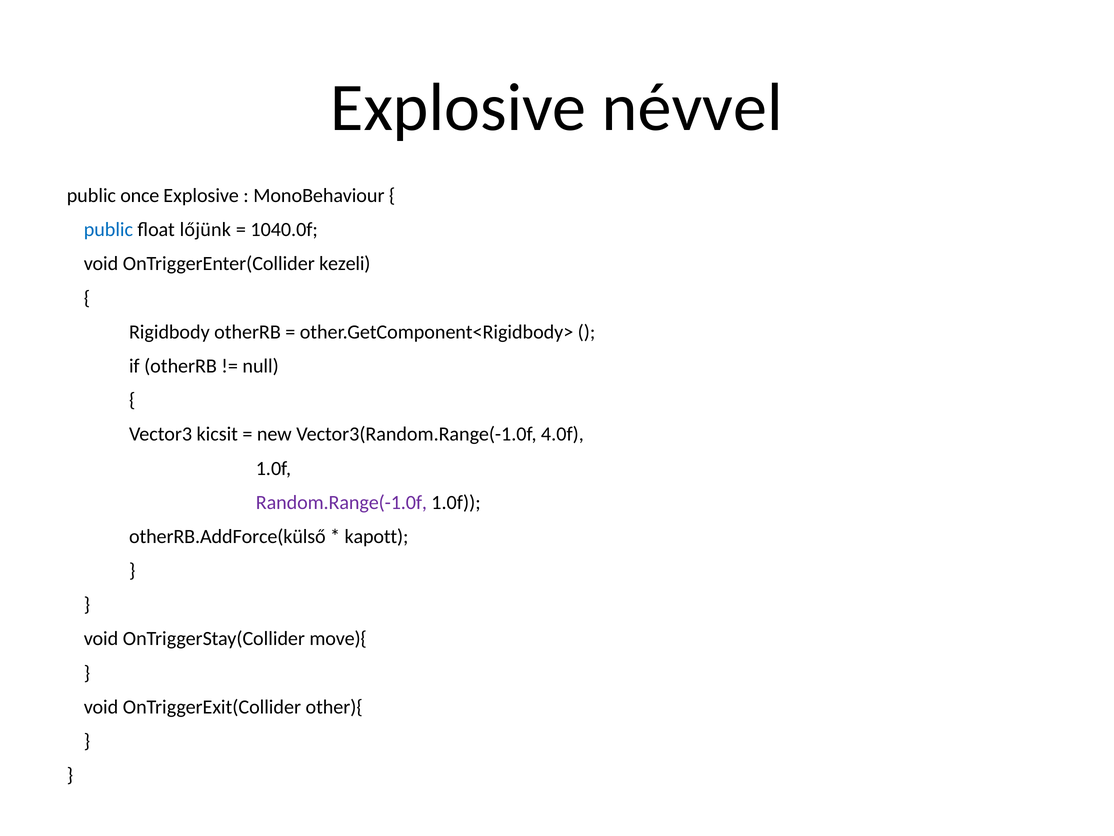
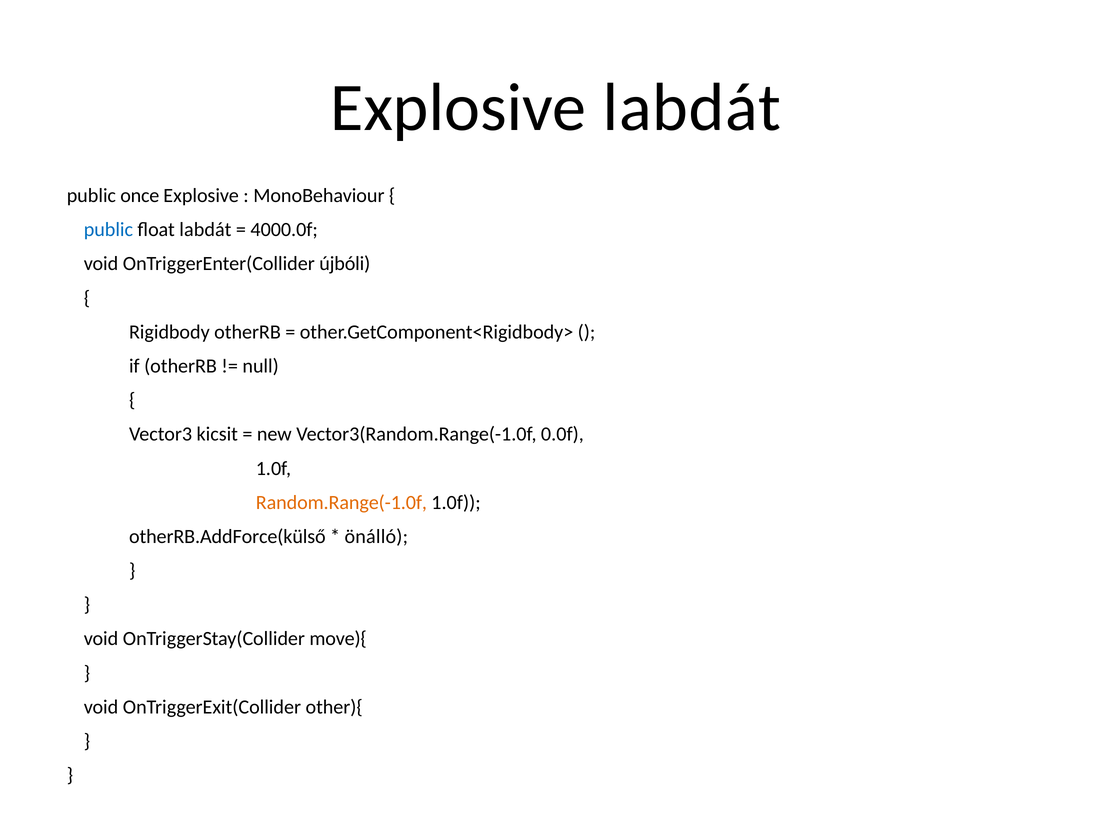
Explosive névvel: névvel -> labdát (692, 108)
float lőjünk: lőjünk -> labdát (205, 230)
1040.0f: 1040.0f -> 4000.0f (284, 230)
kezeli: kezeli -> újbóli (345, 264)
4.0f: 4.0f -> 0.0f (562, 434)
Random.Range(-1.0f colour: purple -> orange (341, 502)
kapott: kapott -> önálló (376, 536)
